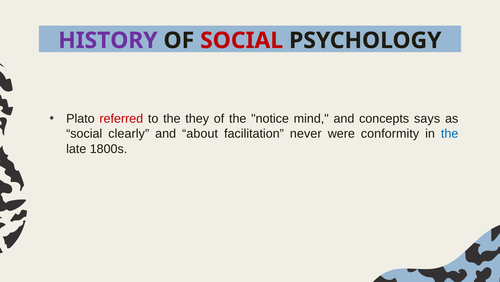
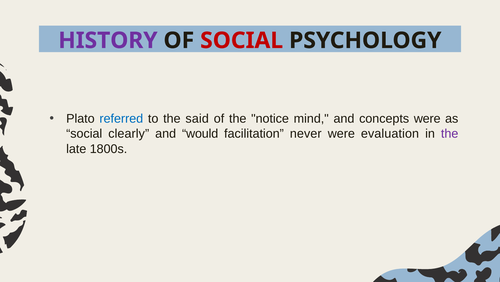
referred colour: red -> blue (121, 118)
they: they -> said (197, 118)
concepts says: says -> were (427, 118)
about: about -> would (200, 133)
conformity: conformity -> evaluation (390, 133)
the colour: blue -> purple (450, 133)
